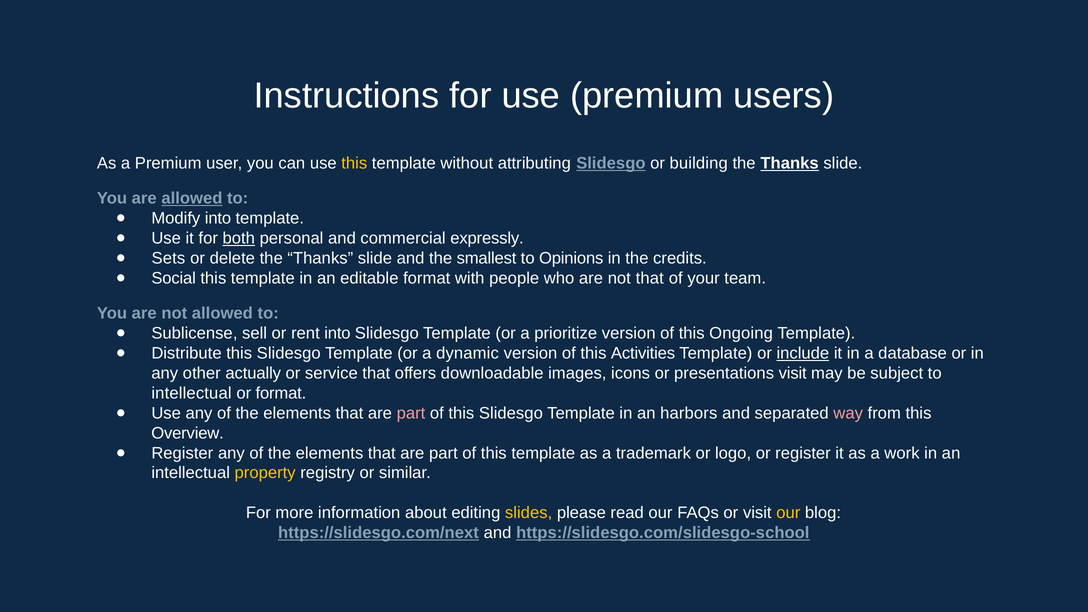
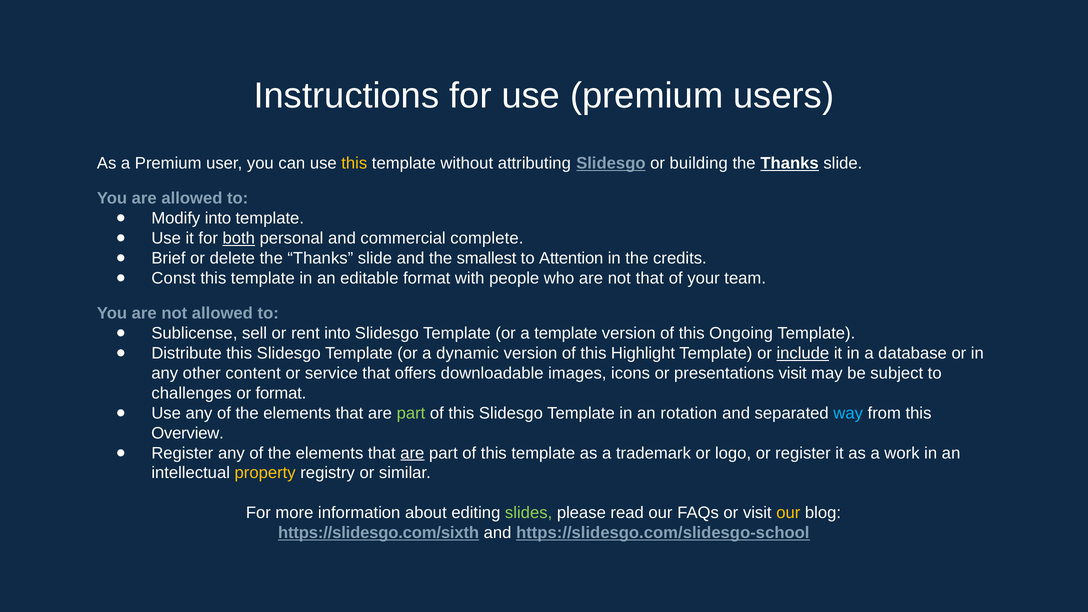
allowed underline: present -> none (192, 198)
expressly: expressly -> complete (487, 238)
Sets: Sets -> Brief (168, 258)
Opinions: Opinions -> Attention (571, 258)
Social: Social -> Const (173, 278)
a prioritize: prioritize -> template (566, 333)
Activities: Activities -> Highlight (643, 353)
actually: actually -> content (253, 373)
intellectual: intellectual -> challenges (192, 393)
part colour: pink -> light green (411, 413)
harbors: harbors -> rotation (689, 413)
way colour: pink -> light blue (848, 413)
are underline: none -> present (412, 453)
slides colour: yellow -> light green (529, 513)
https://slidesgo.com/next: https://slidesgo.com/next -> https://slidesgo.com/sixth (379, 533)
